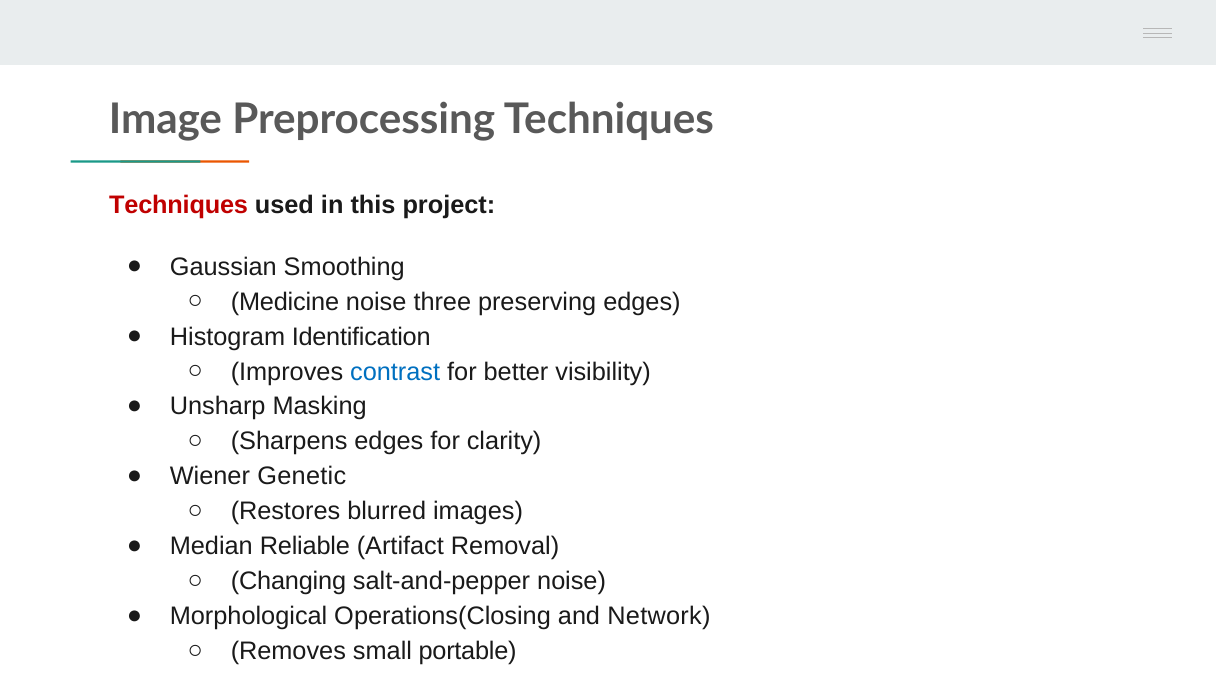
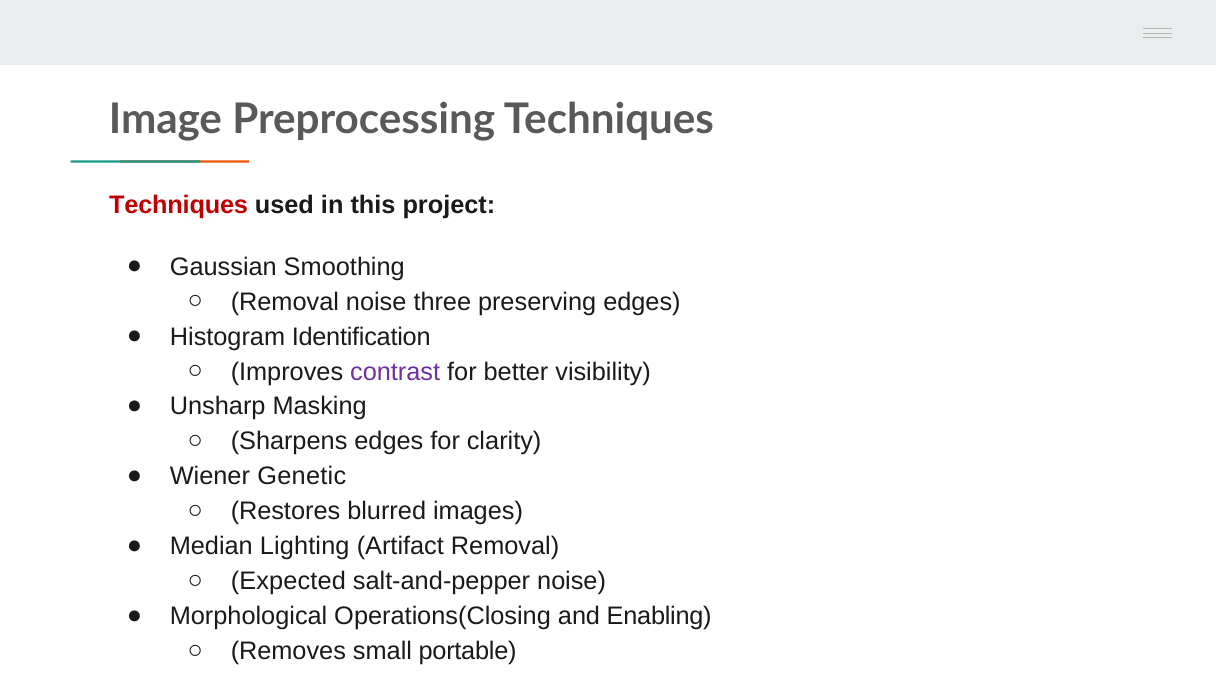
Medicine: Medicine -> Removal (285, 302)
contrast colour: blue -> purple (395, 372)
Reliable: Reliable -> Lighting (305, 546)
Changing: Changing -> Expected (288, 581)
Network: Network -> Enabling (659, 616)
